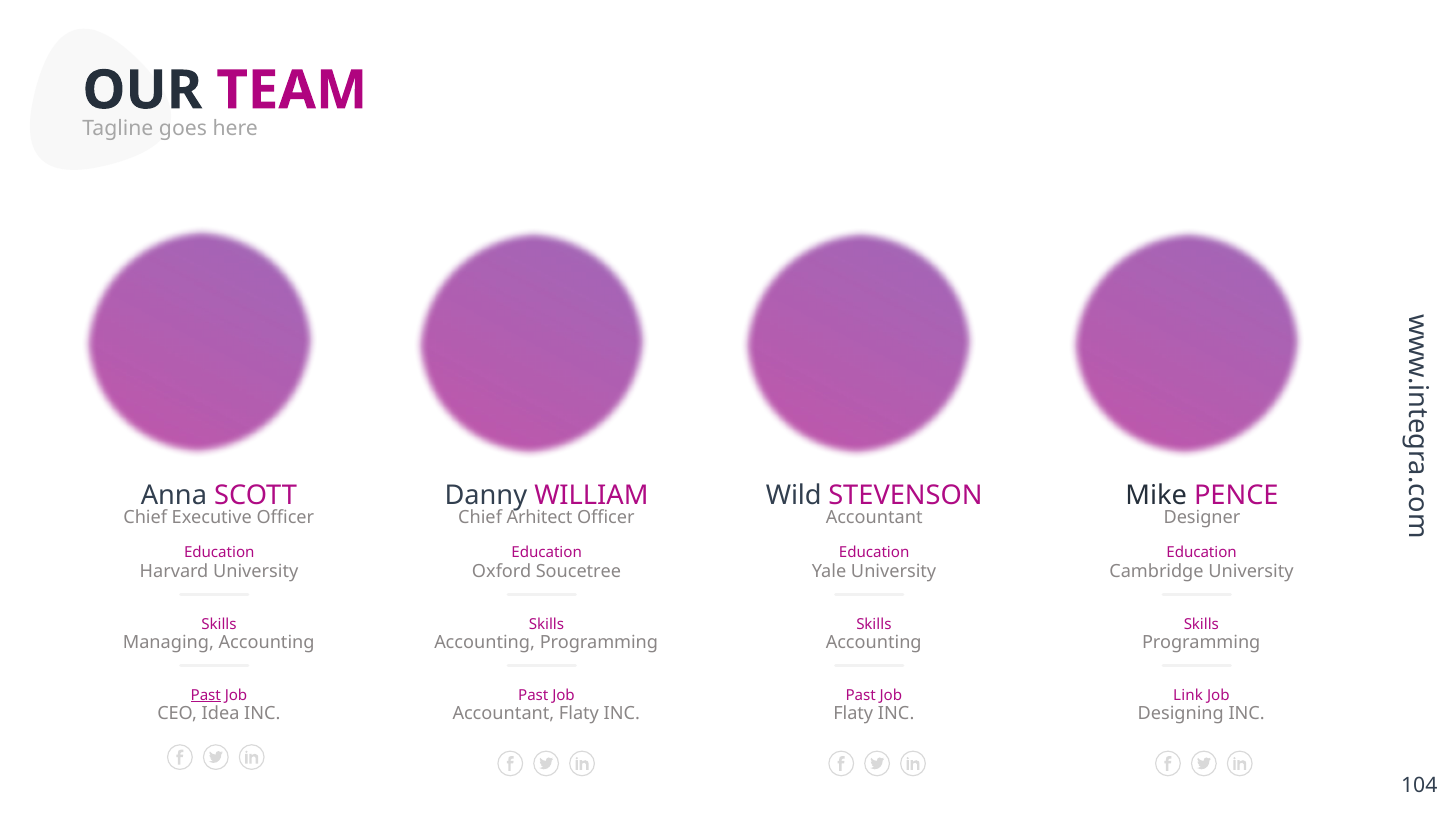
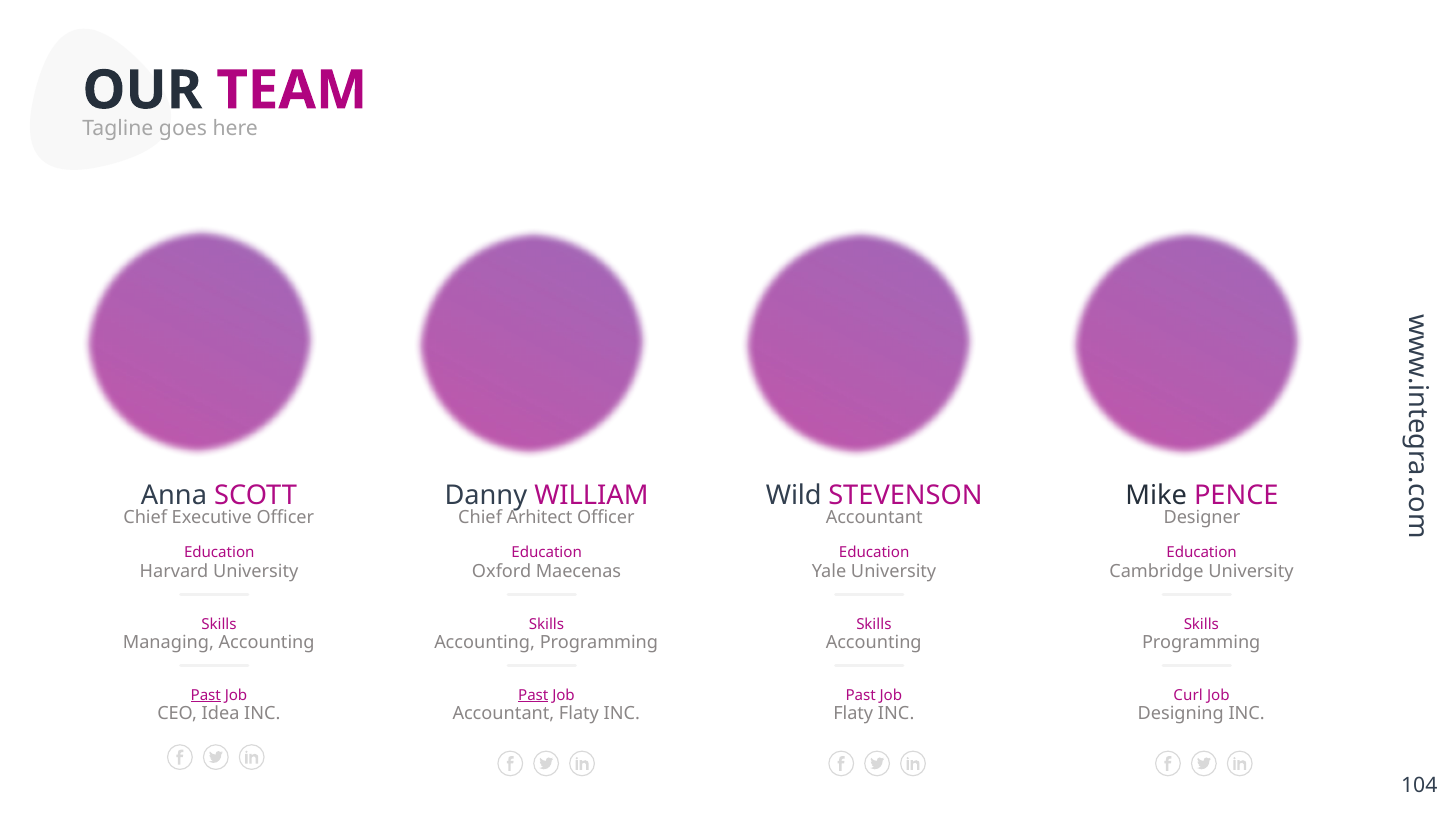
Soucetree: Soucetree -> Maecenas (578, 572)
Past underline: none -> present (533, 695)
Link: Link -> Curl (1188, 695)
